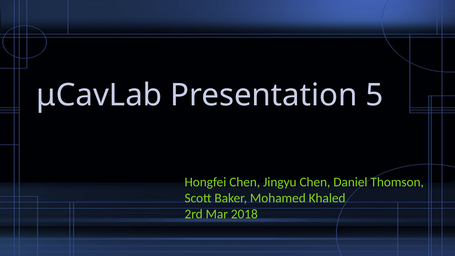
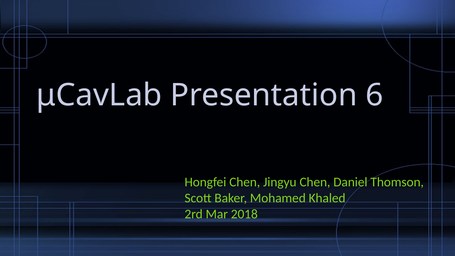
5: 5 -> 6 (374, 95)
